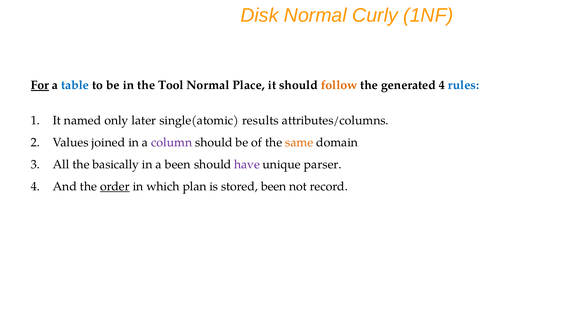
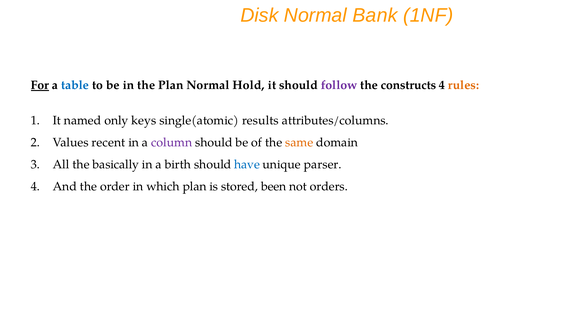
Curly: Curly -> Bank (375, 15)
the Tool: Tool -> Plan (171, 85)
Place: Place -> Hold (249, 85)
follow colour: orange -> purple (339, 85)
generated: generated -> constructs (409, 85)
rules colour: blue -> orange (464, 85)
later: later -> keys (144, 120)
joined: joined -> recent (108, 142)
a been: been -> birth (178, 164)
have colour: purple -> blue (247, 164)
order underline: present -> none (115, 186)
record: record -> orders (329, 186)
